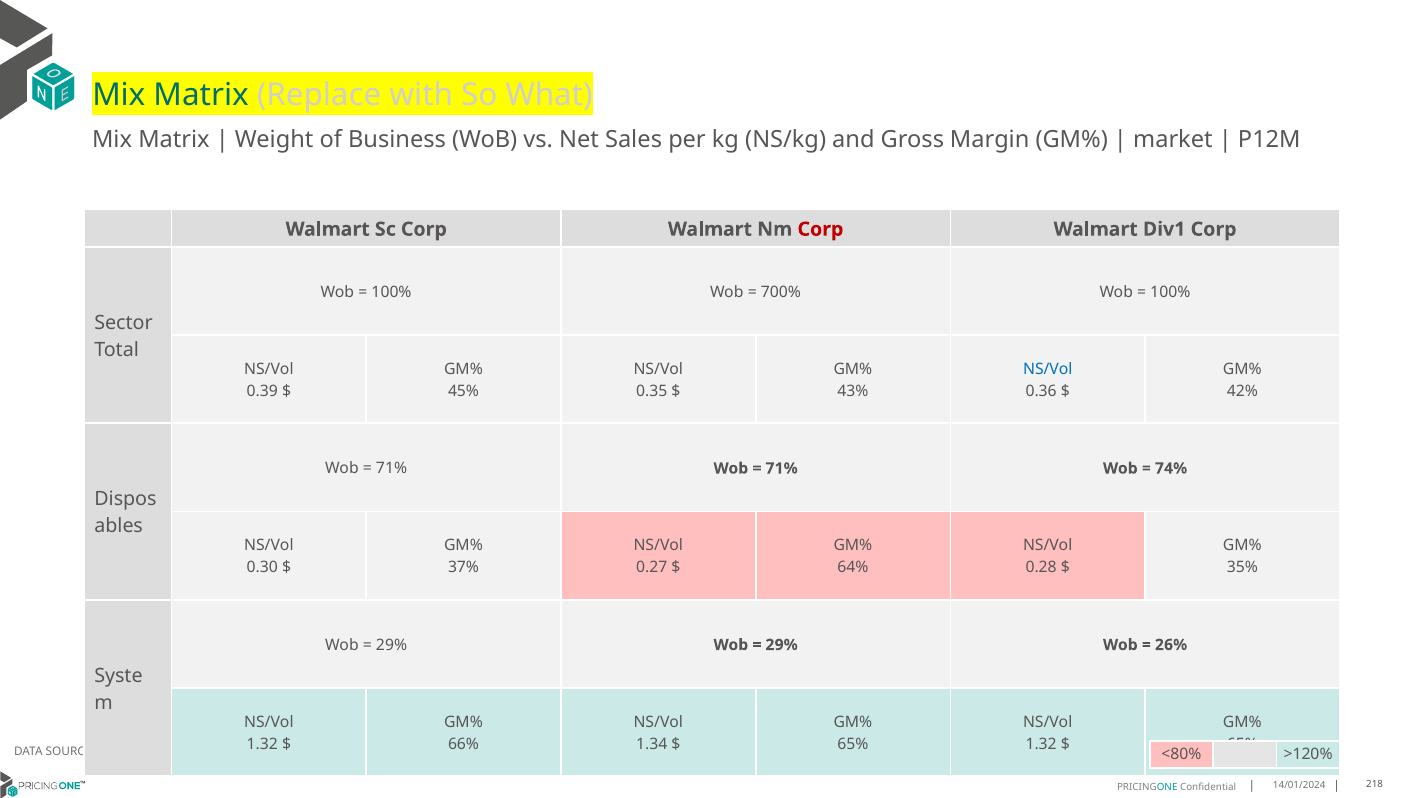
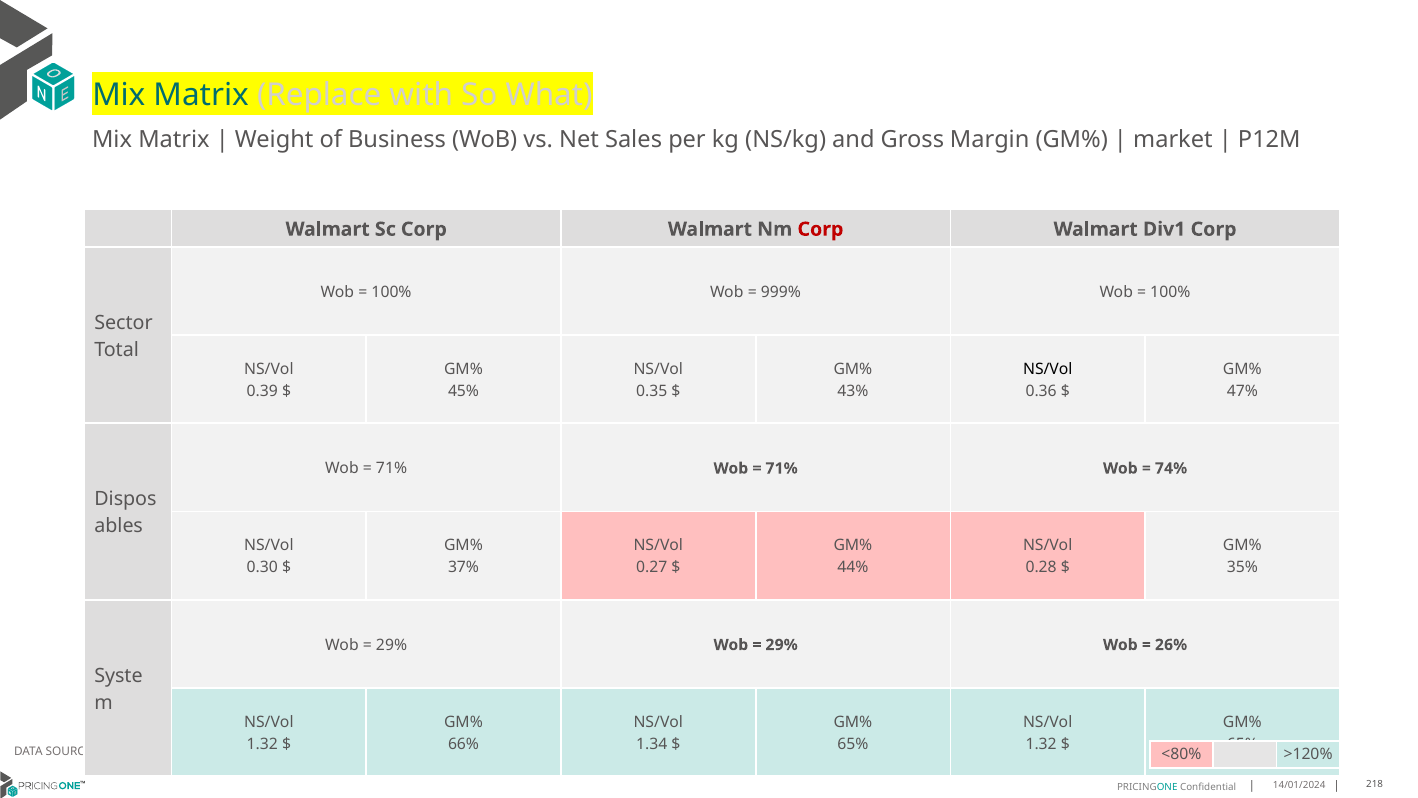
700%: 700% -> 999% (781, 292)
NS/Vol colour: blue -> black (1048, 369)
42%: 42% -> 47% (1242, 391)
64%: 64% -> 44% (853, 567)
